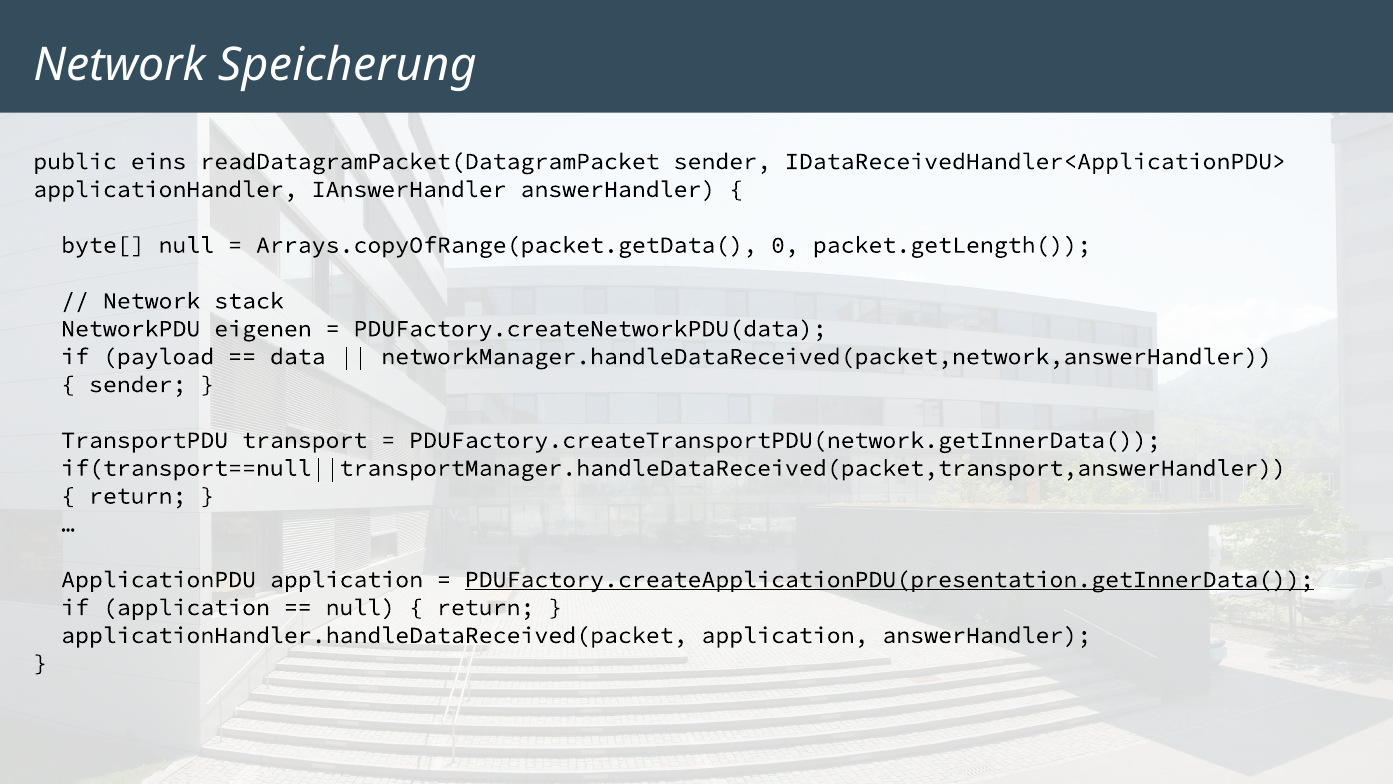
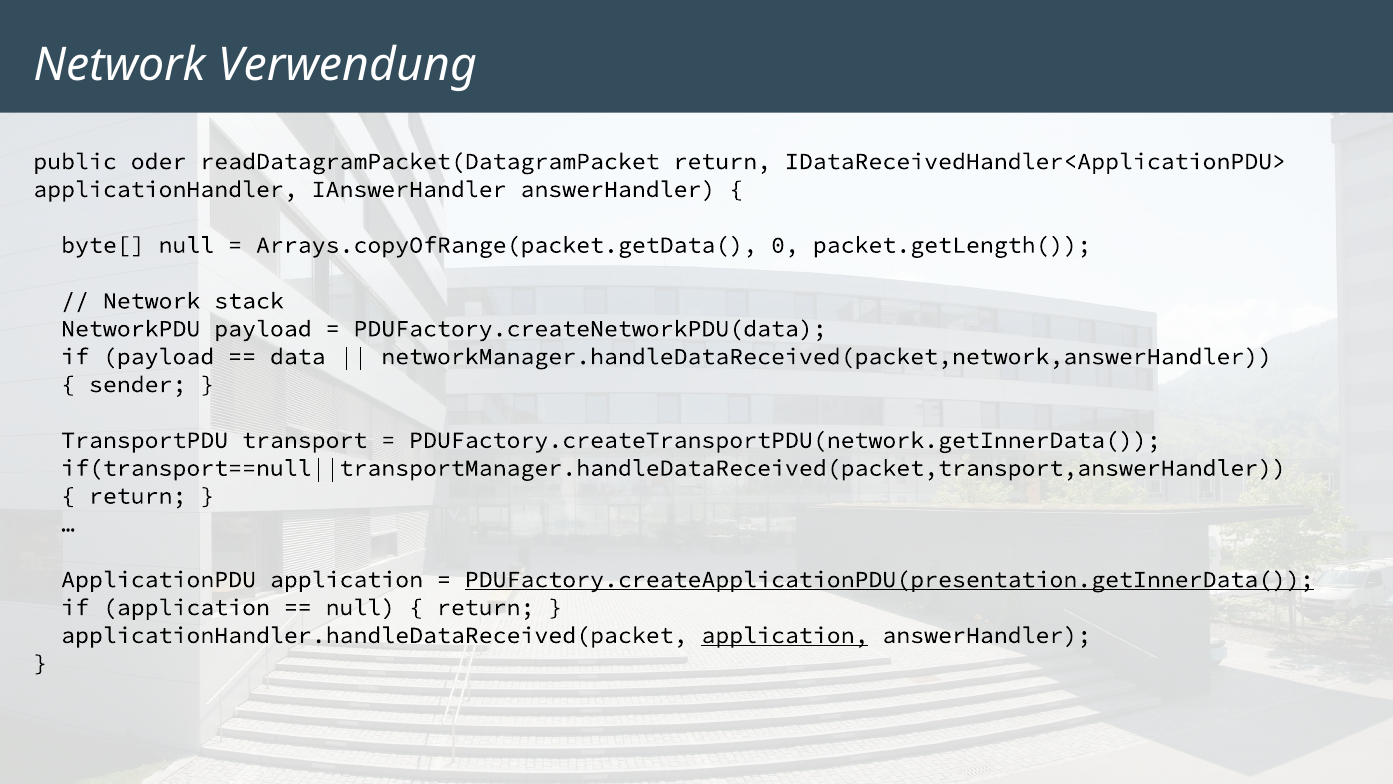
Speicherung: Speicherung -> Verwendung (347, 66)
eins: eins -> oder (159, 161)
readDatagramPacket(DatagramPacket sender: sender -> return (722, 161)
NetworkPDU eigenen: eigenen -> payload (263, 329)
application underline: none -> present (785, 635)
